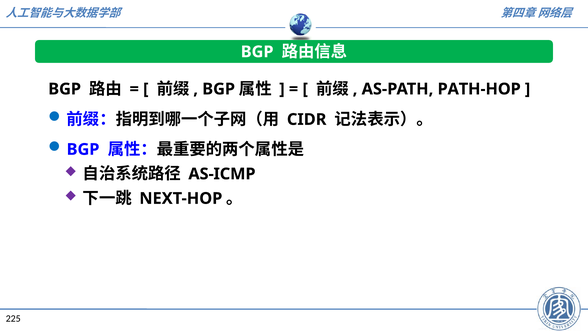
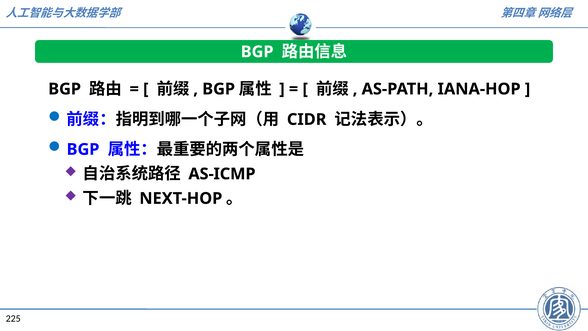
PATH-HOP: PATH-HOP -> IANA-HOP (479, 89)
